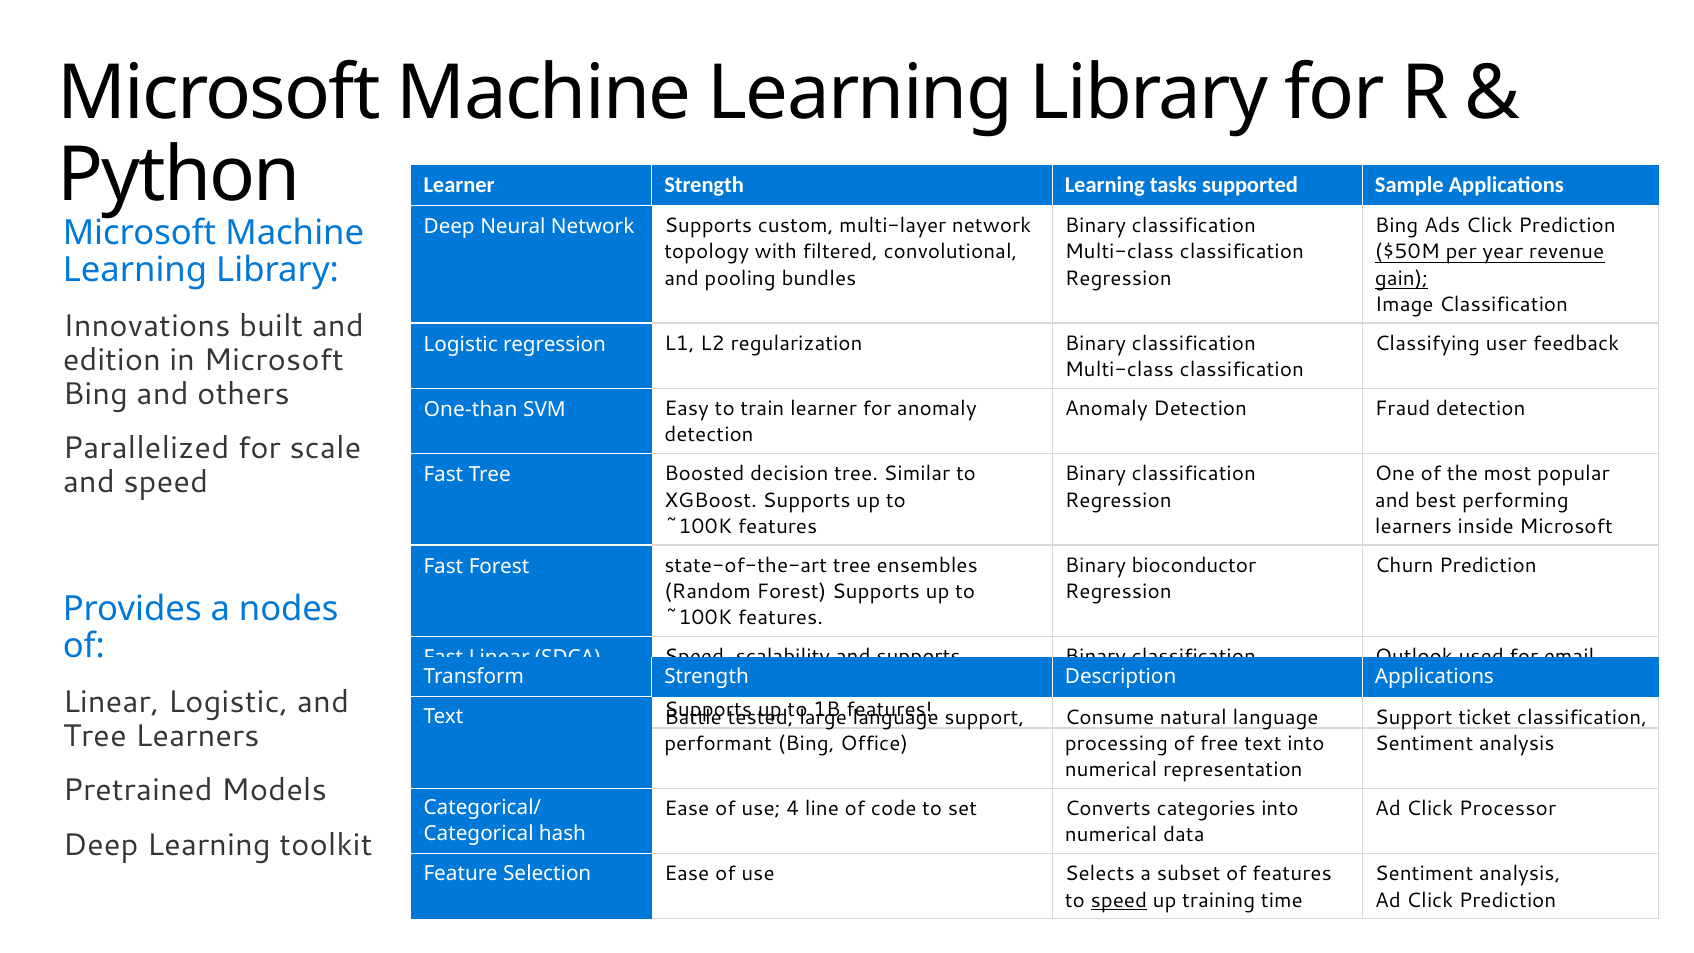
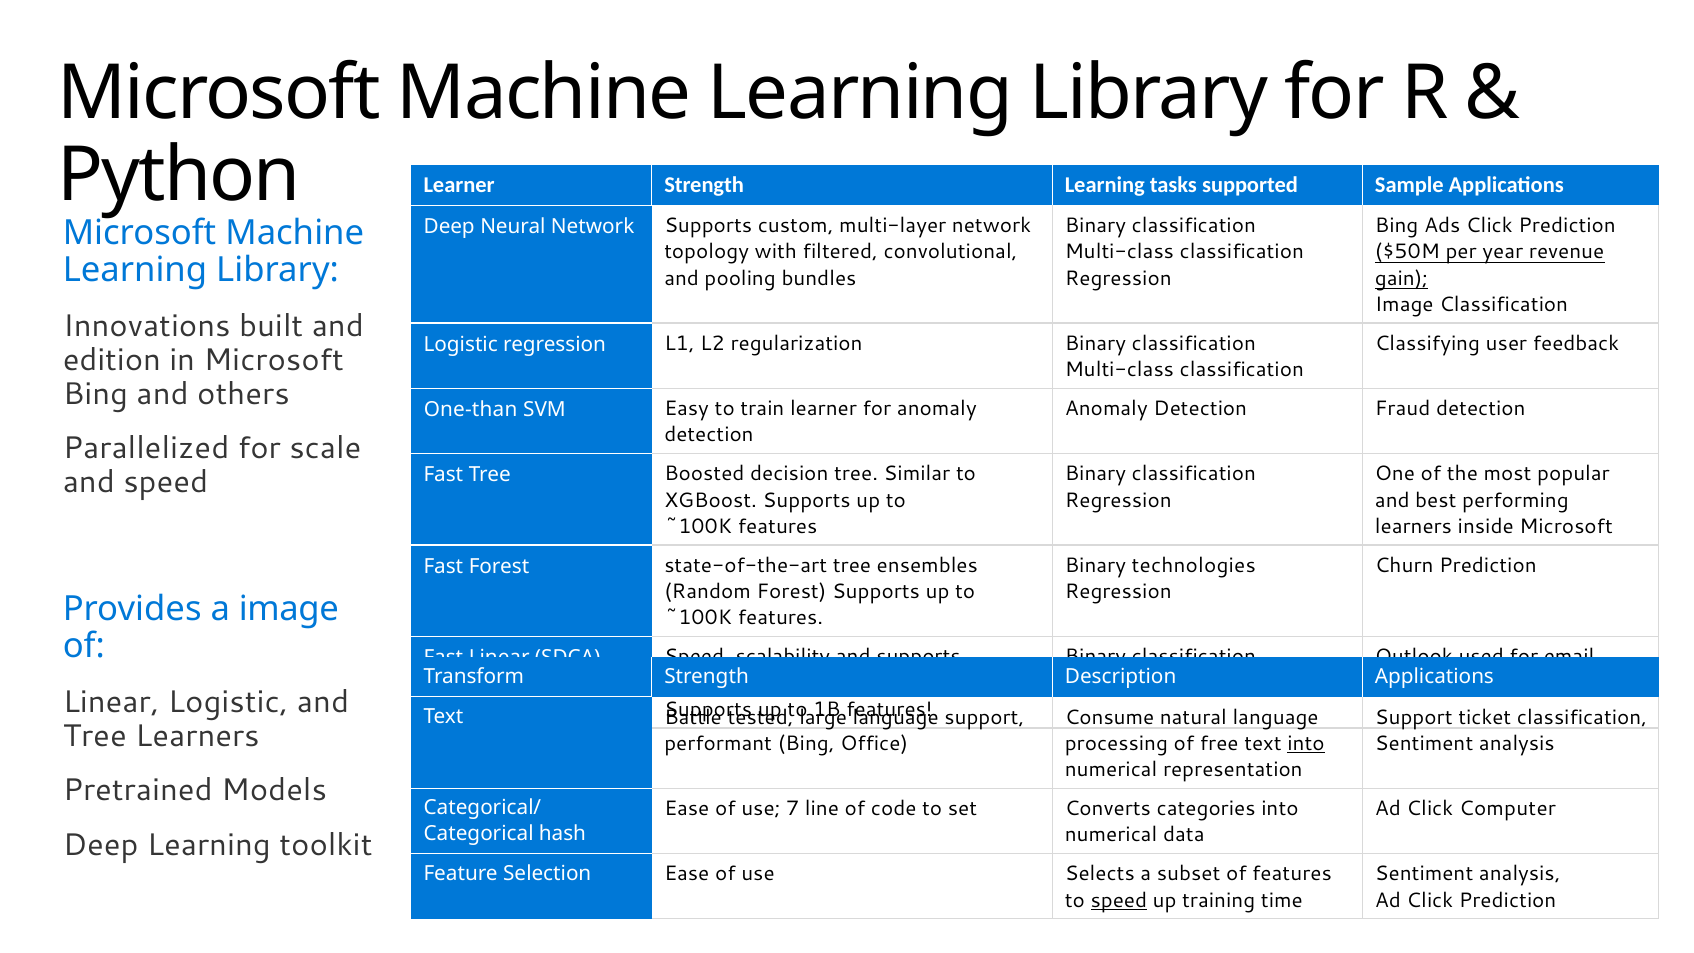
bioconductor: bioconductor -> technologies (1194, 565)
a nodes: nodes -> image (289, 609)
into underline: none -> present (1306, 743)
4: 4 -> 7 (793, 808)
Processor: Processor -> Computer (1508, 808)
